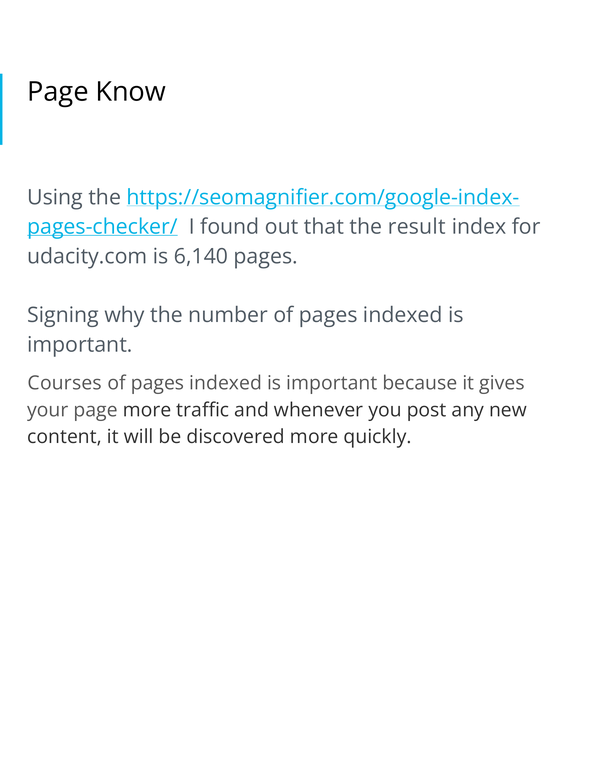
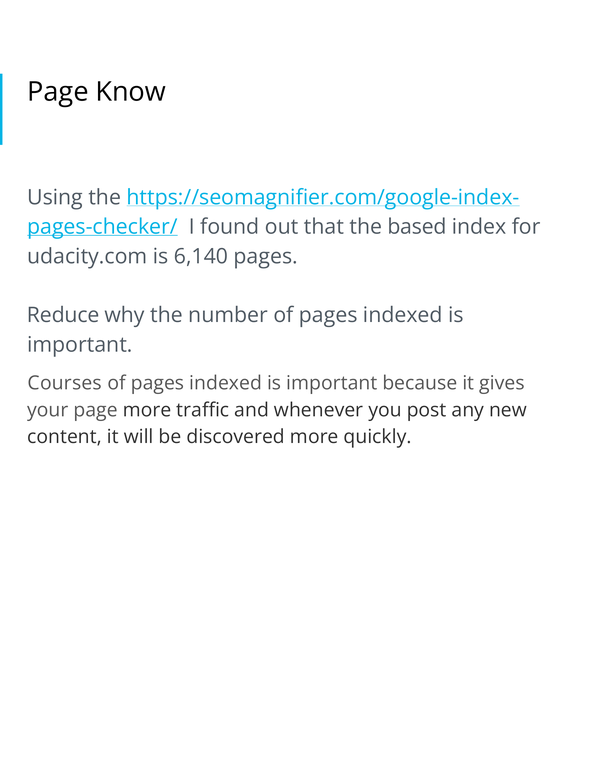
result: result -> based (417, 227)
Signing: Signing -> Reduce (63, 315)
